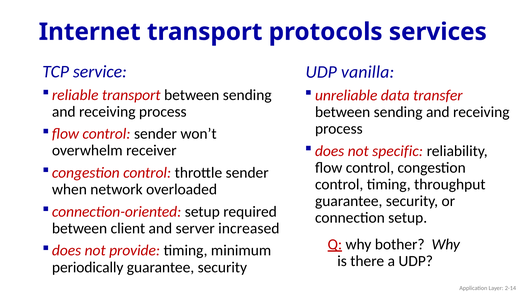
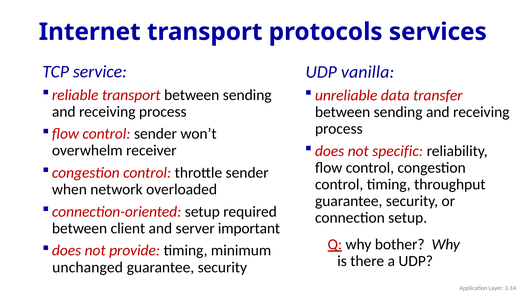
increased: increased -> important (249, 228)
periodically: periodically -> unchanged (88, 267)
